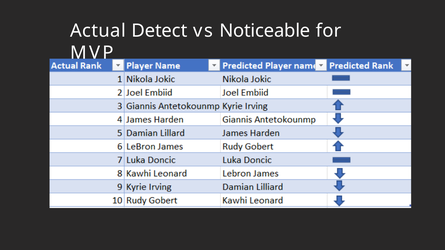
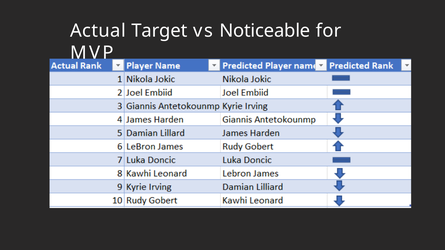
Detect: Detect -> Target (159, 31)
